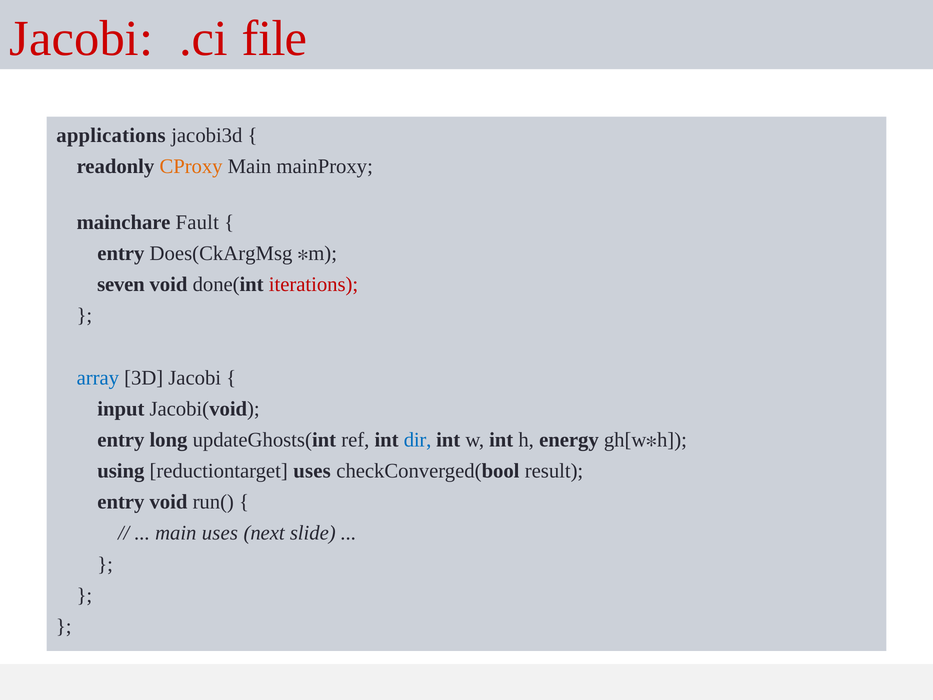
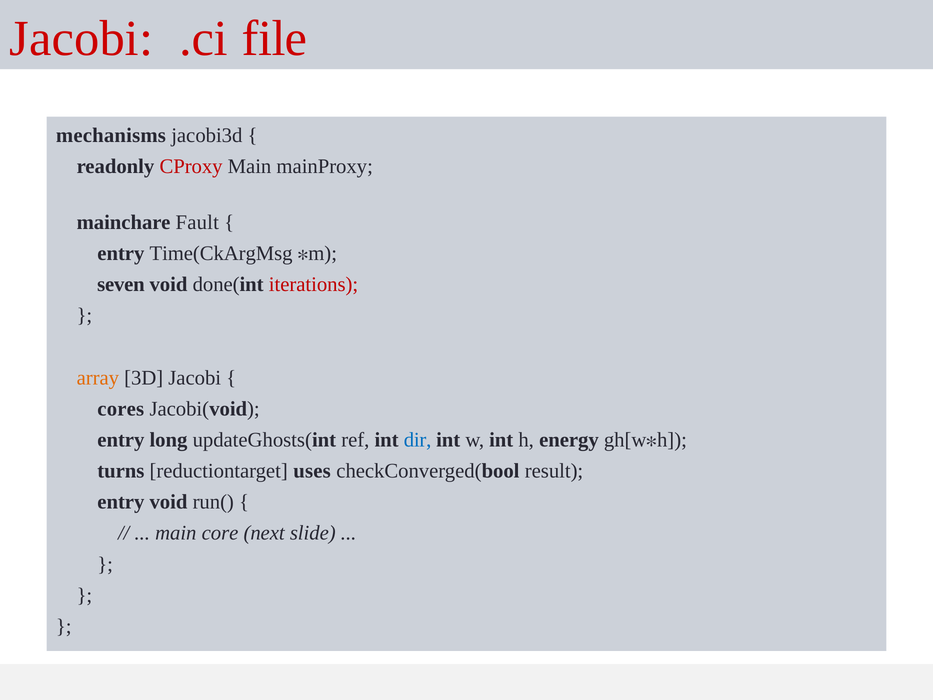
applications: applications -> mechanisms (111, 135)
CProxy colour: orange -> red (191, 166)
Does(CkArgMsg: Does(CkArgMsg -> Time(CkArgMsg (221, 253)
array colour: blue -> orange (98, 378)
input: input -> cores (121, 409)
using: using -> turns (121, 471)
main uses: uses -> core (220, 533)
